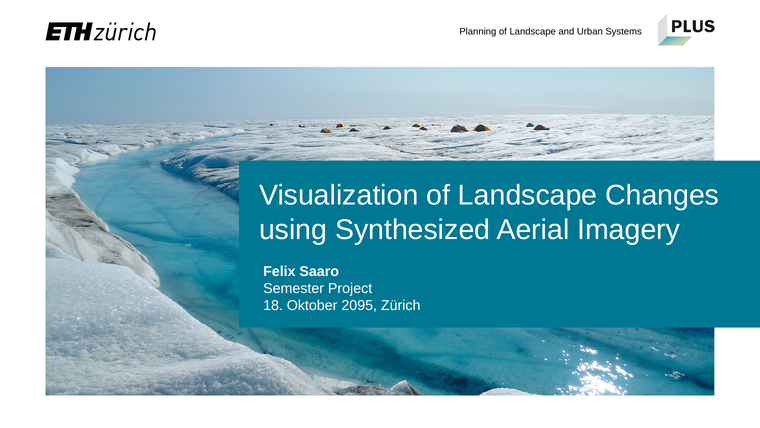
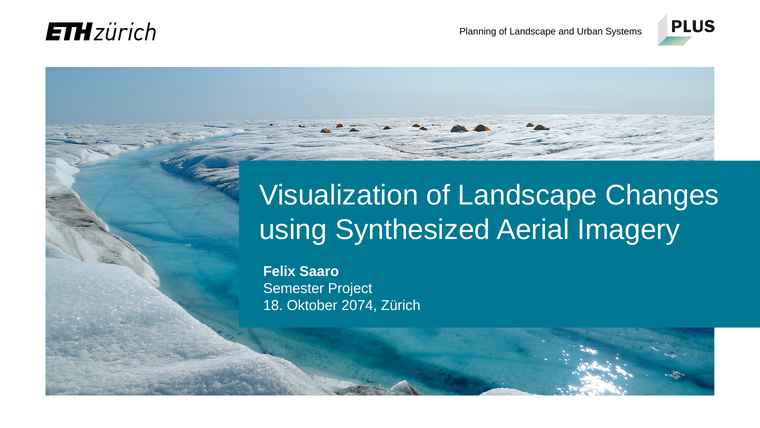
2095: 2095 -> 2074 (359, 305)
